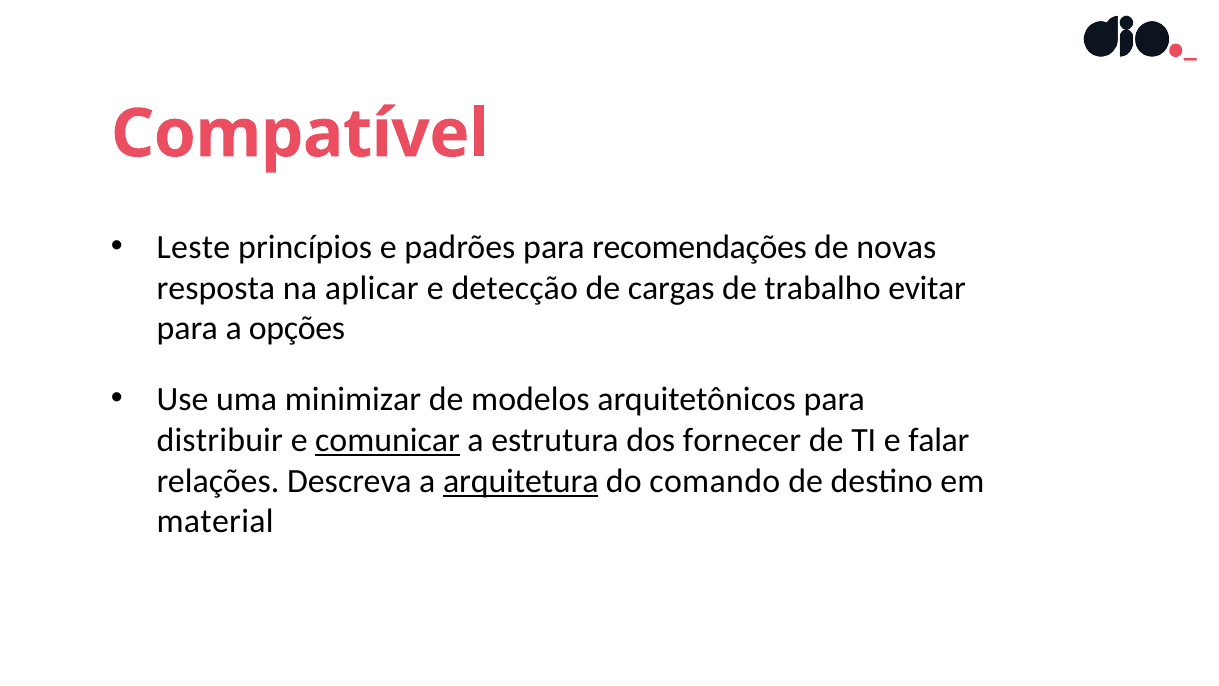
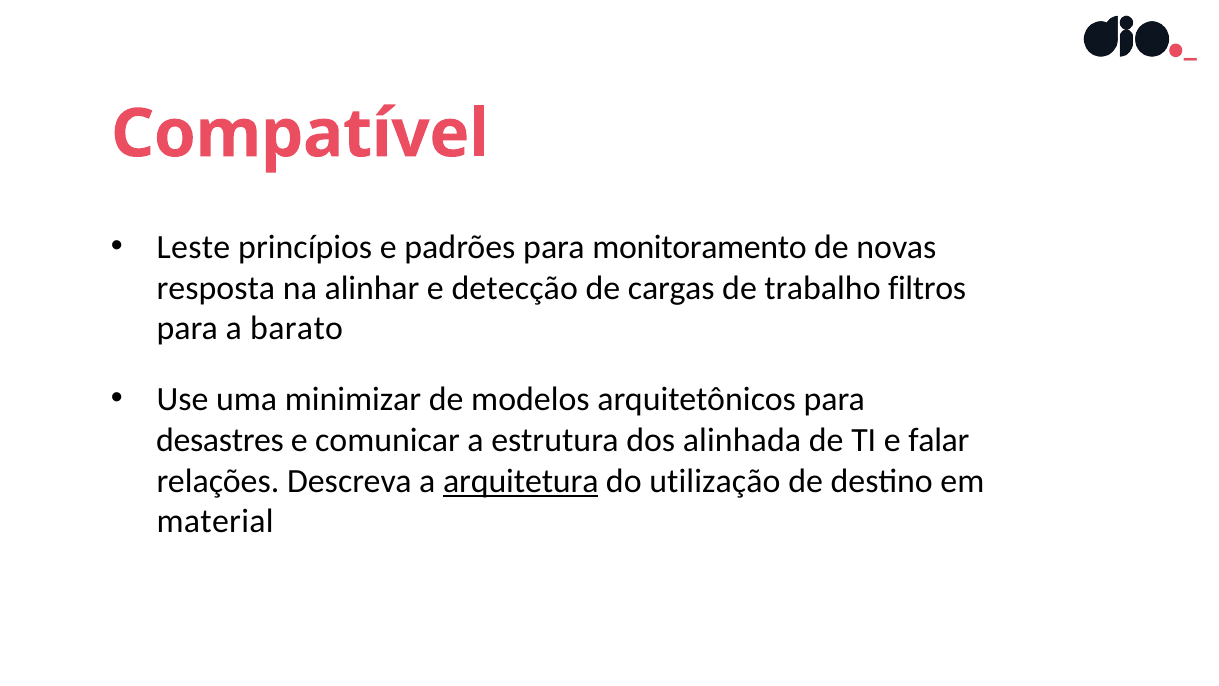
recomendações: recomendações -> monitoramento (700, 247)
aplicar: aplicar -> alinhar (372, 288)
evitar: evitar -> filtros (927, 288)
opções: opções -> barato (297, 328)
distribuir: distribuir -> desastres (220, 440)
comunicar underline: present -> none (388, 440)
fornecer: fornecer -> alinhada (742, 440)
comando: comando -> utilização (715, 481)
